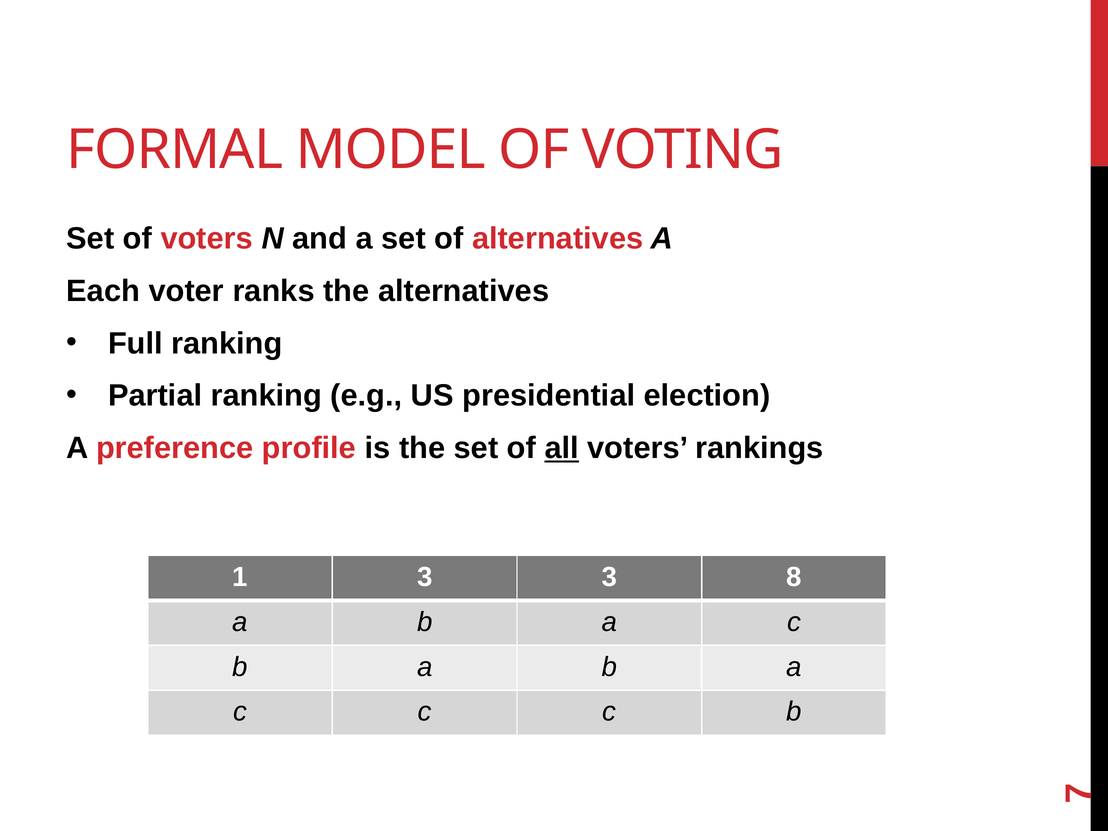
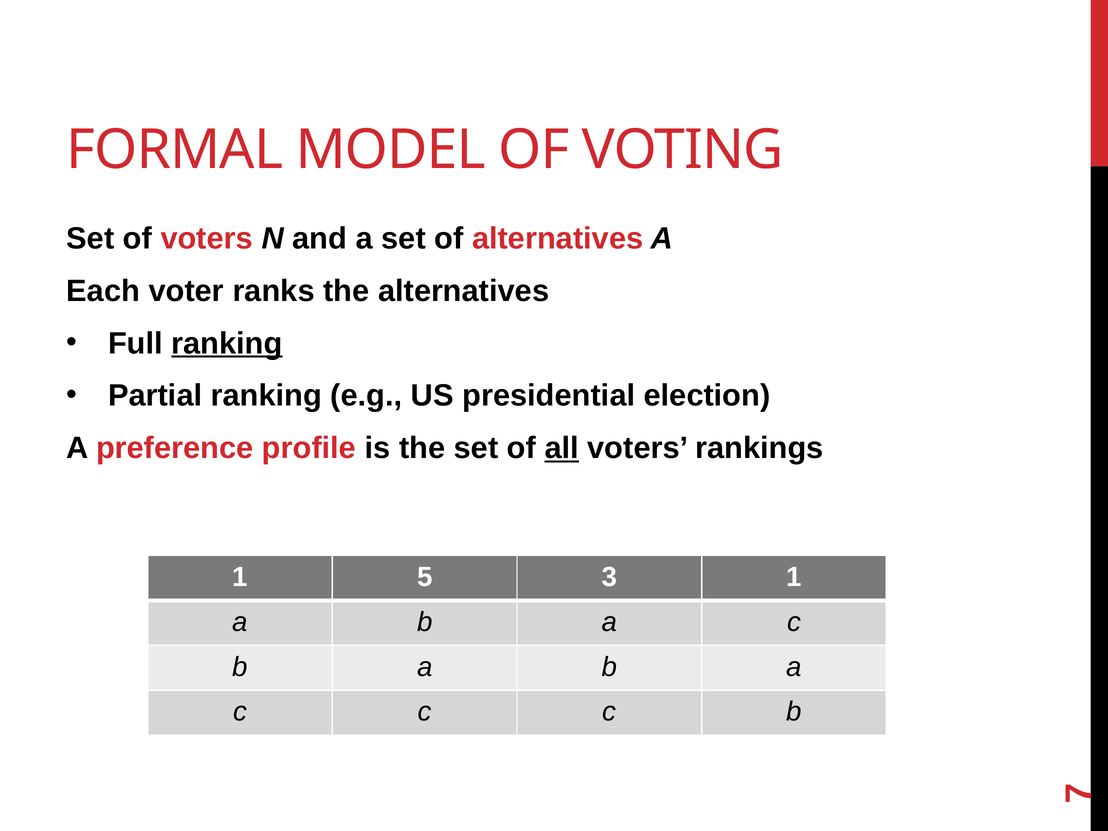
ranking underline: none -> present (227, 343)
1 3: 3 -> 5 (425, 577)
3 8: 8 -> 1 (794, 577)
